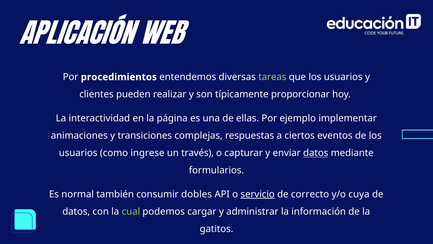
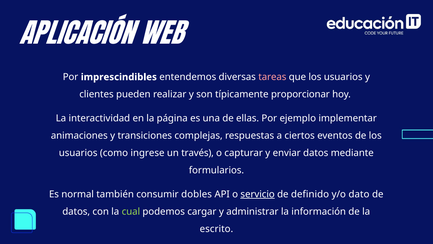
procedimientos: procedimientos -> imprescindibles (119, 77)
tareas colour: light green -> pink (272, 77)
datos underline: present -> none (316, 153)
correcto: correcto -> definido (310, 194)
cuya: cuya -> dato (359, 194)
gatitos: gatitos -> escrito (216, 229)
